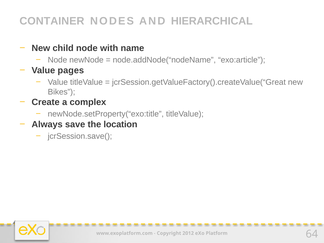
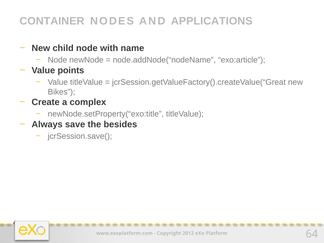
HIERARCHICAL: HIERARCHICAL -> APPLICATIONS (212, 21)
pages: pages -> points (71, 70)
location: location -> besides (120, 124)
